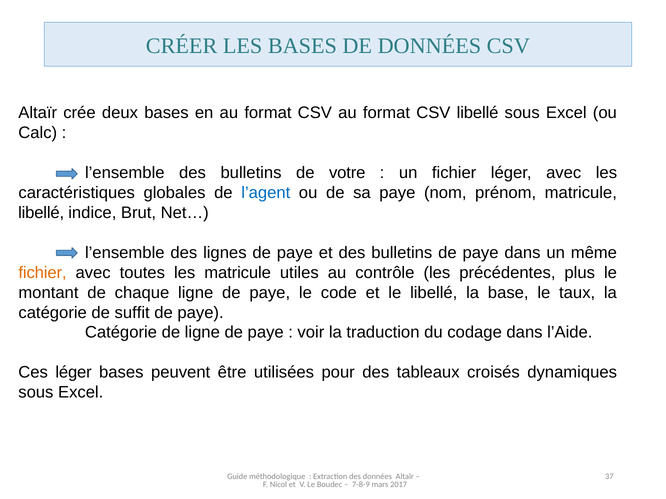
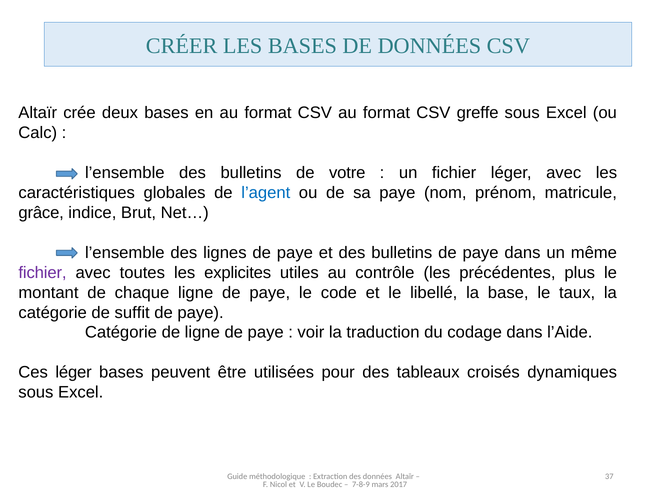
CSV libellé: libellé -> greffe (478, 113)
libellé: libellé -> grâce (41, 213)
fichier colour: orange -> purple (43, 273)
les matricule: matricule -> explicites (238, 273)
